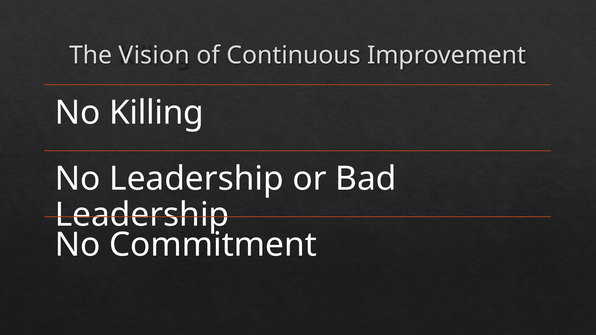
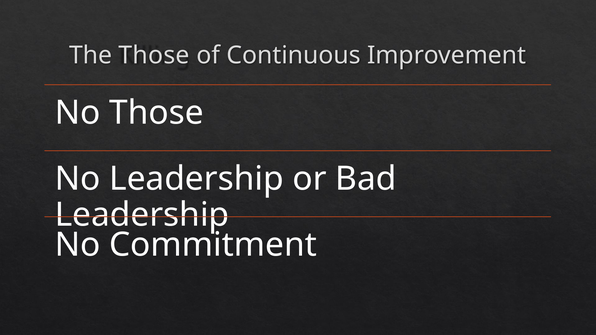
The Vision: Vision -> Those (154, 55)
No Killing: Killing -> Those (156, 113)
